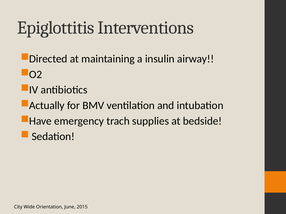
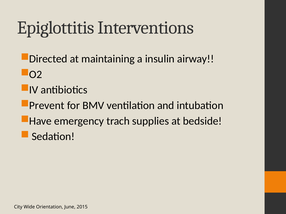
Actually: Actually -> Prevent (47, 106)
